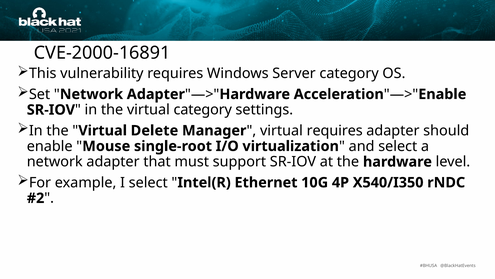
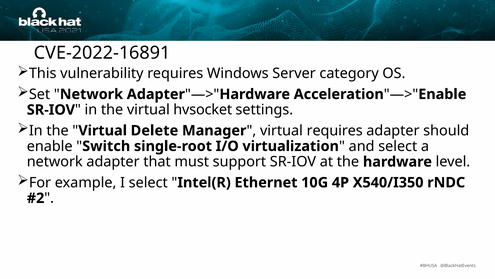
CVE-2000-16891: CVE-2000-16891 -> CVE-2022-16891 (102, 53)
virtual category: category -> hvsocket (203, 110)
Mouse: Mouse -> Switch (106, 146)
